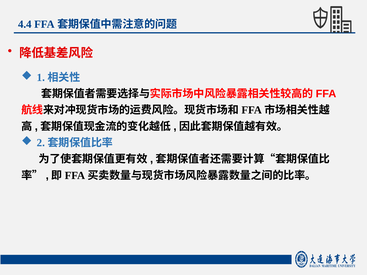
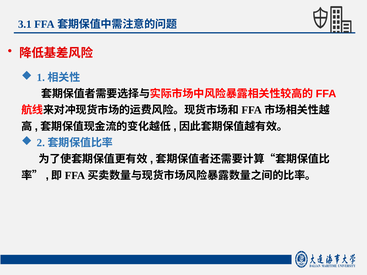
4.4: 4.4 -> 3.1 (25, 24)
